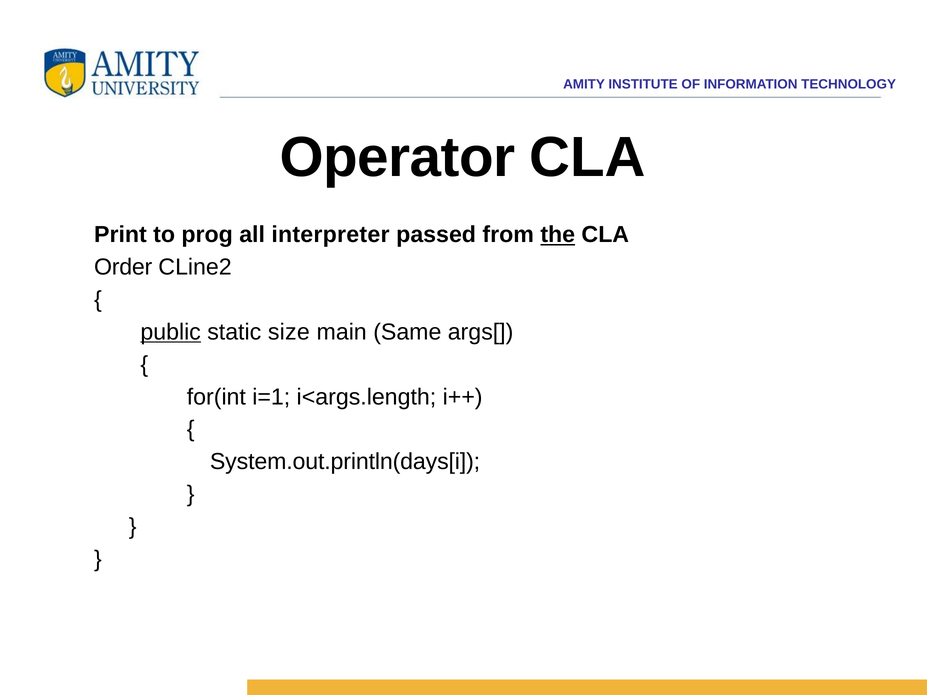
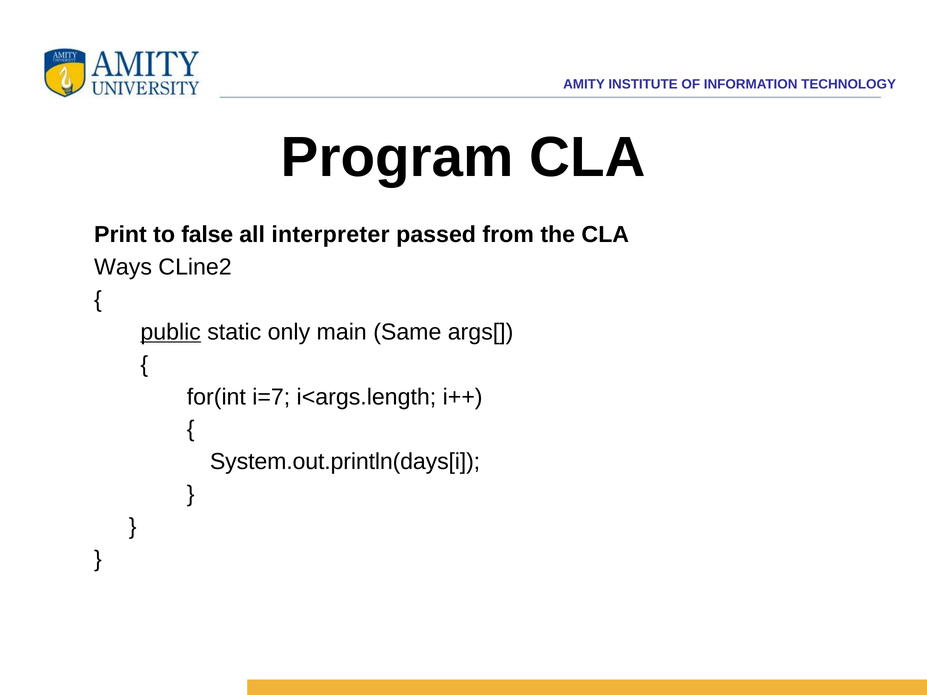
Operator: Operator -> Program (397, 158)
prog: prog -> false (207, 235)
the underline: present -> none (558, 235)
Order: Order -> Ways (123, 267)
size: size -> only (289, 332)
i=1: i=1 -> i=7 (271, 397)
